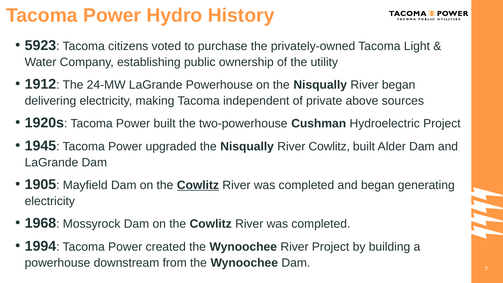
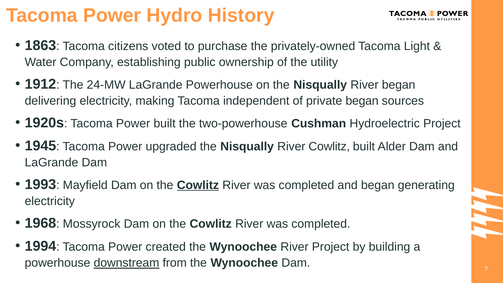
5923: 5923 -> 1863 (40, 45)
private above: above -> began (362, 101)
1905: 1905 -> 1993 (40, 184)
downstream underline: none -> present (126, 263)
